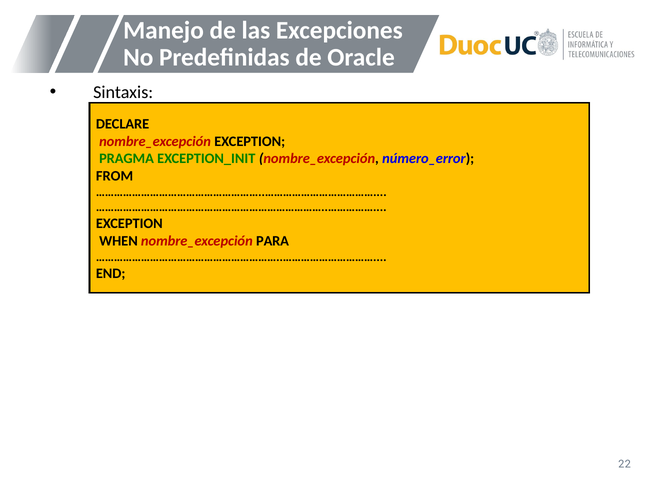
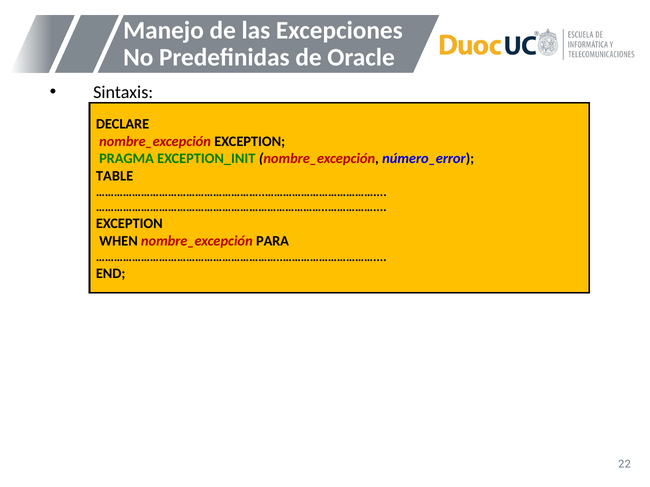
FROM: FROM -> TABLE (115, 176)
